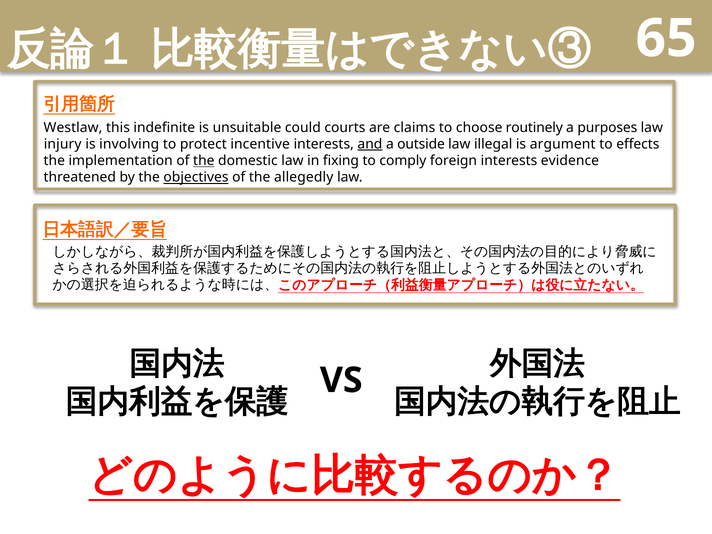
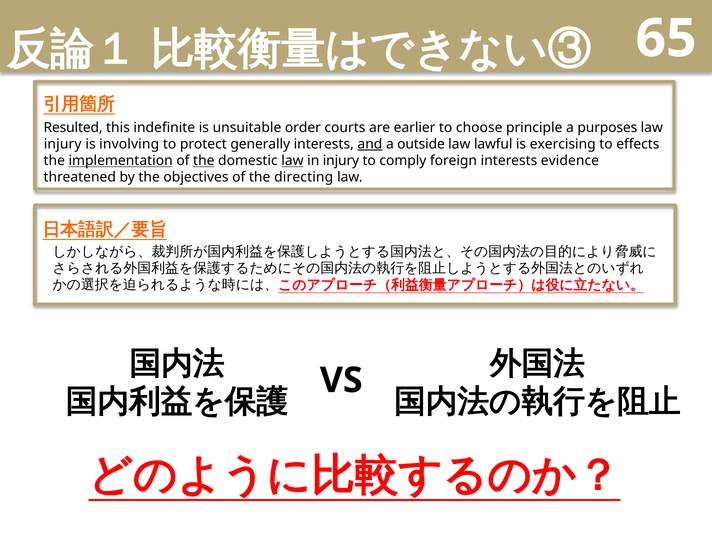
Westlaw: Westlaw -> Resulted (73, 128)
could: could -> order (303, 128)
claims: claims -> earlier (415, 128)
routinely: routinely -> principle (534, 128)
incentive: incentive -> generally (260, 144)
illegal: illegal -> lawful (493, 144)
argument: argument -> exercising (563, 144)
implementation underline: none -> present (121, 161)
law underline: none -> present (292, 161)
in fixing: fixing -> injury (341, 161)
objectives underline: present -> none (196, 177)
allegedly: allegedly -> directing (304, 177)
